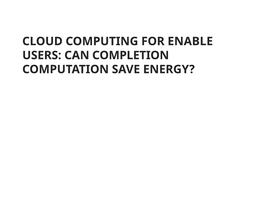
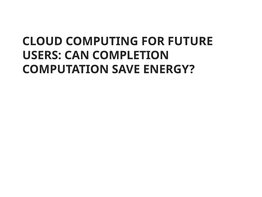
ENABLE: ENABLE -> FUTURE (190, 41)
